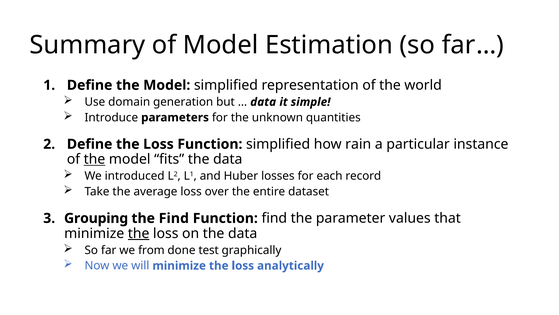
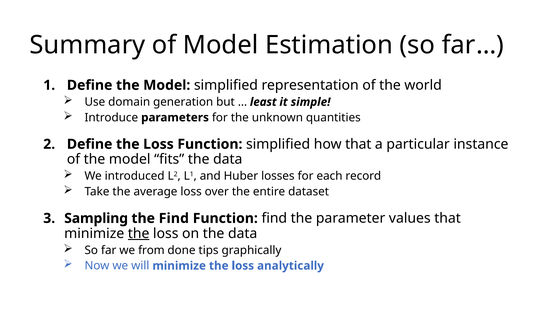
data: data -> least (263, 102)
how rain: rain -> that (358, 144)
the underline: present -> none (94, 159)
Grouping: Grouping -> Sampling (96, 218)
test: test -> tips (209, 250)
